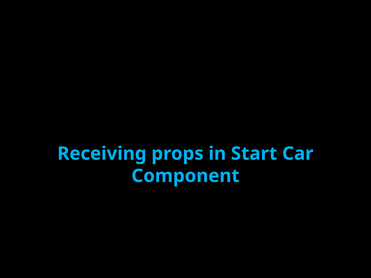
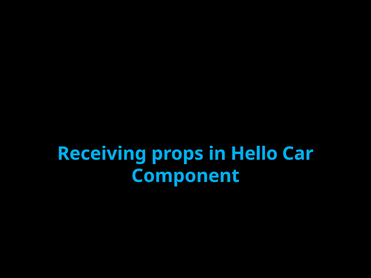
Start: Start -> Hello (254, 154)
